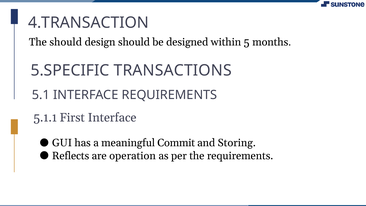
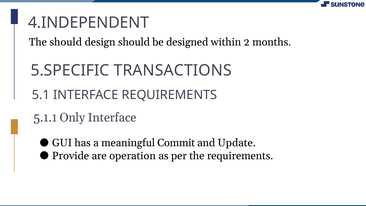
4.TRANSACTION: 4.TRANSACTION -> 4.INDEPENDENT (89, 23)
5: 5 -> 2 (247, 42)
First: First -> Only (72, 118)
Storing: Storing -> Update (237, 143)
Reflects: Reflects -> Provide (71, 156)
